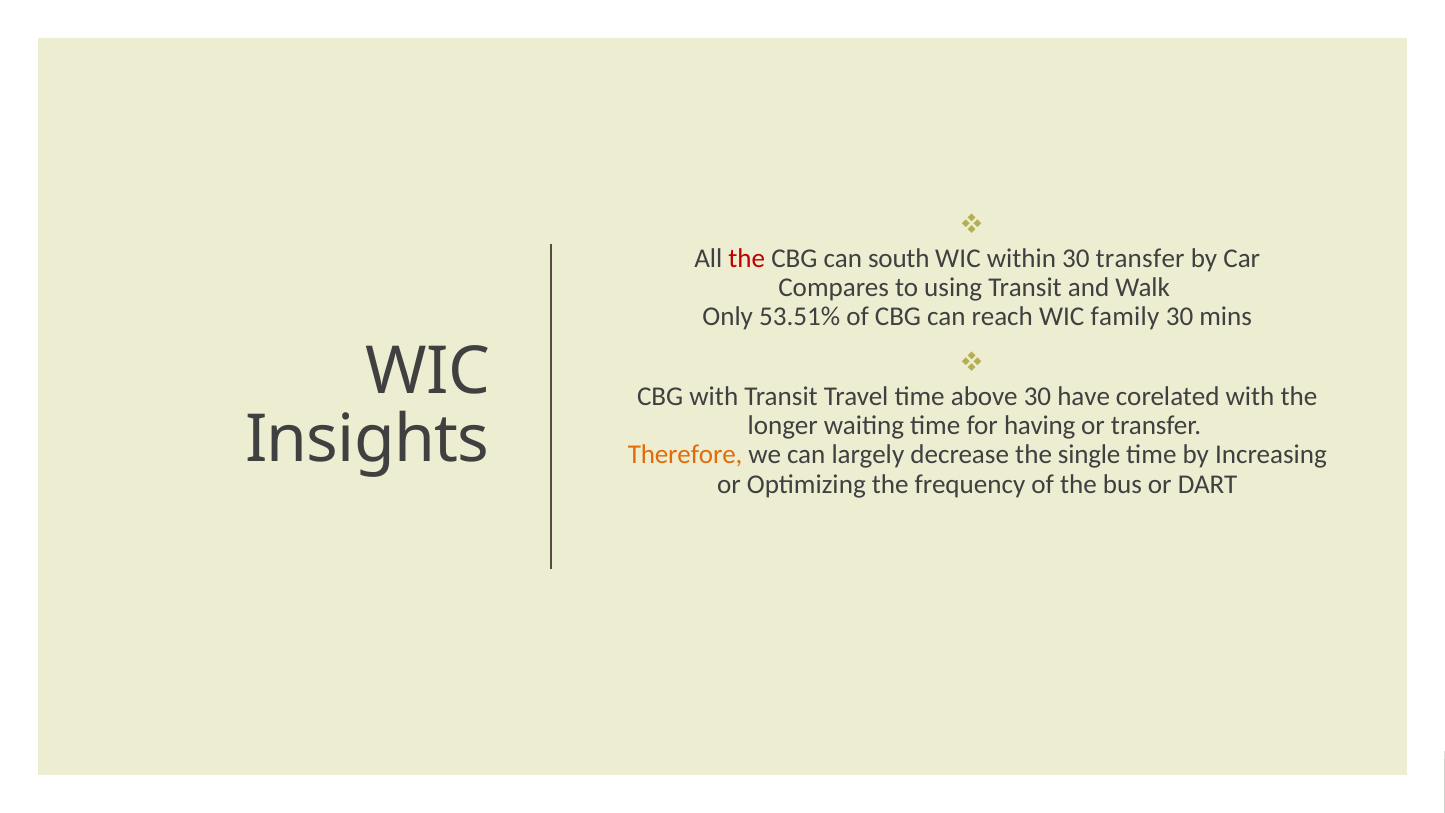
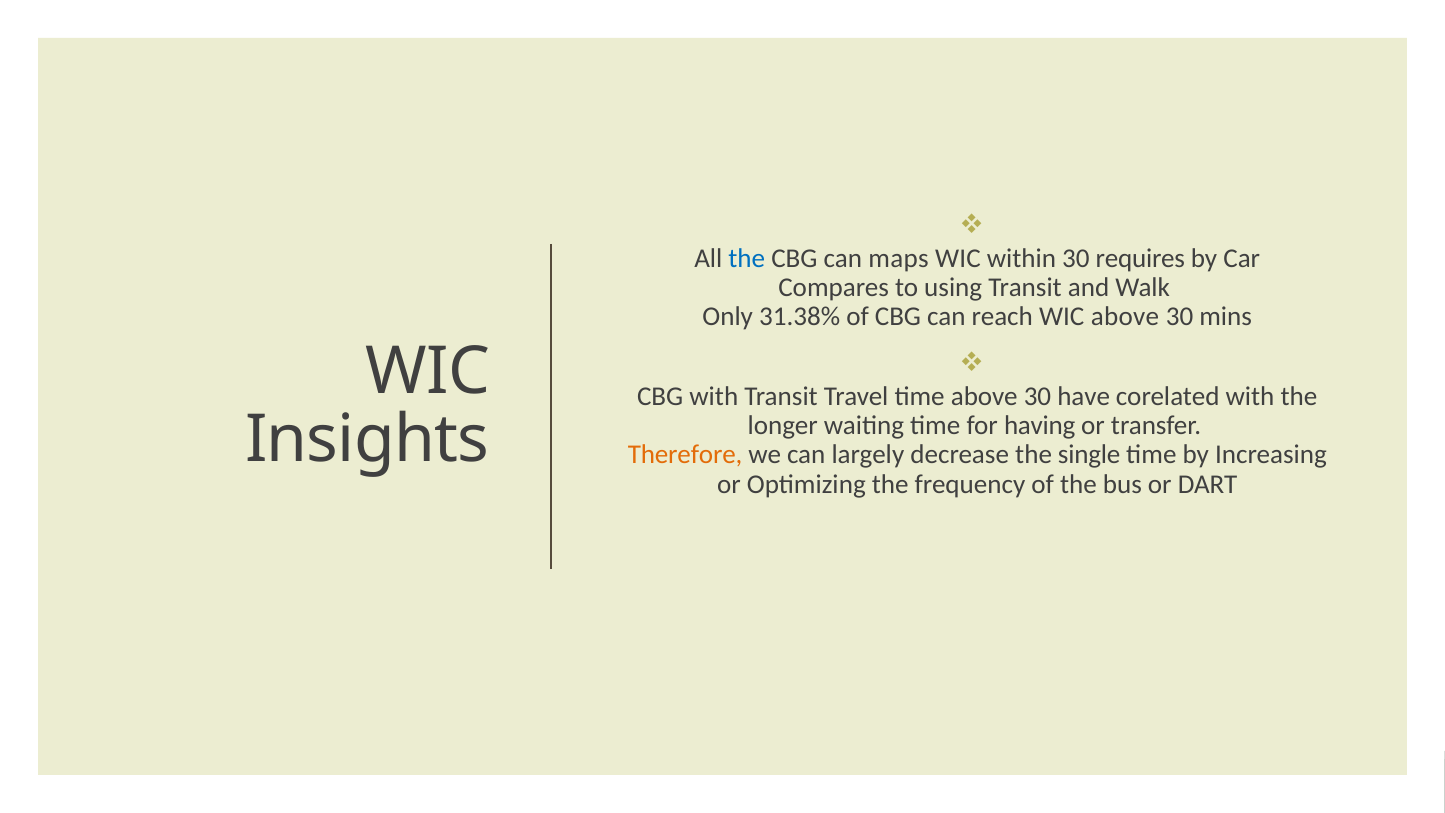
the colour: red -> blue (747, 258)
south: south -> maps (899, 258)
30 transfer: transfer -> requires (1140, 258)
53.51%: 53.51% -> 31.38% (800, 317)
WIC family: family -> above (1125, 317)
